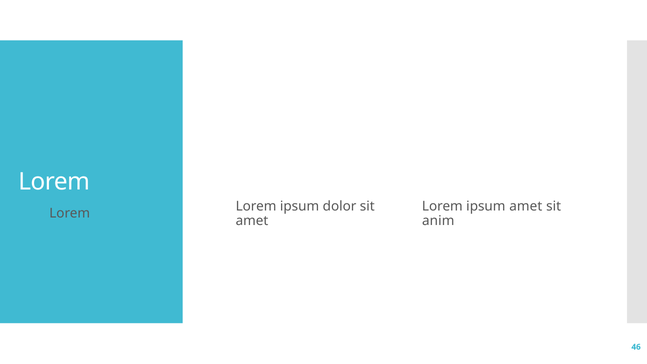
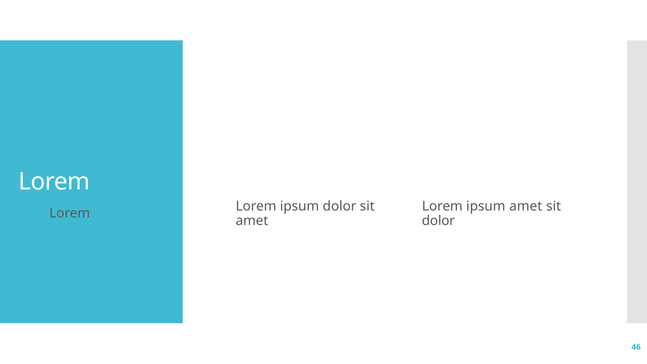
anim: anim -> dolor (438, 221)
